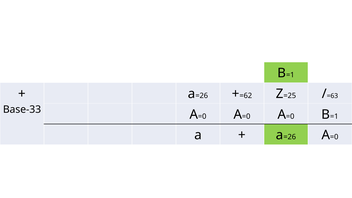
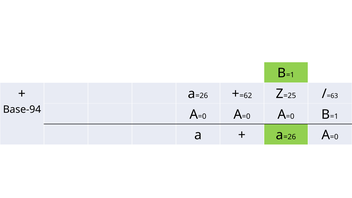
Base-33: Base-33 -> Base-94 (22, 110)
